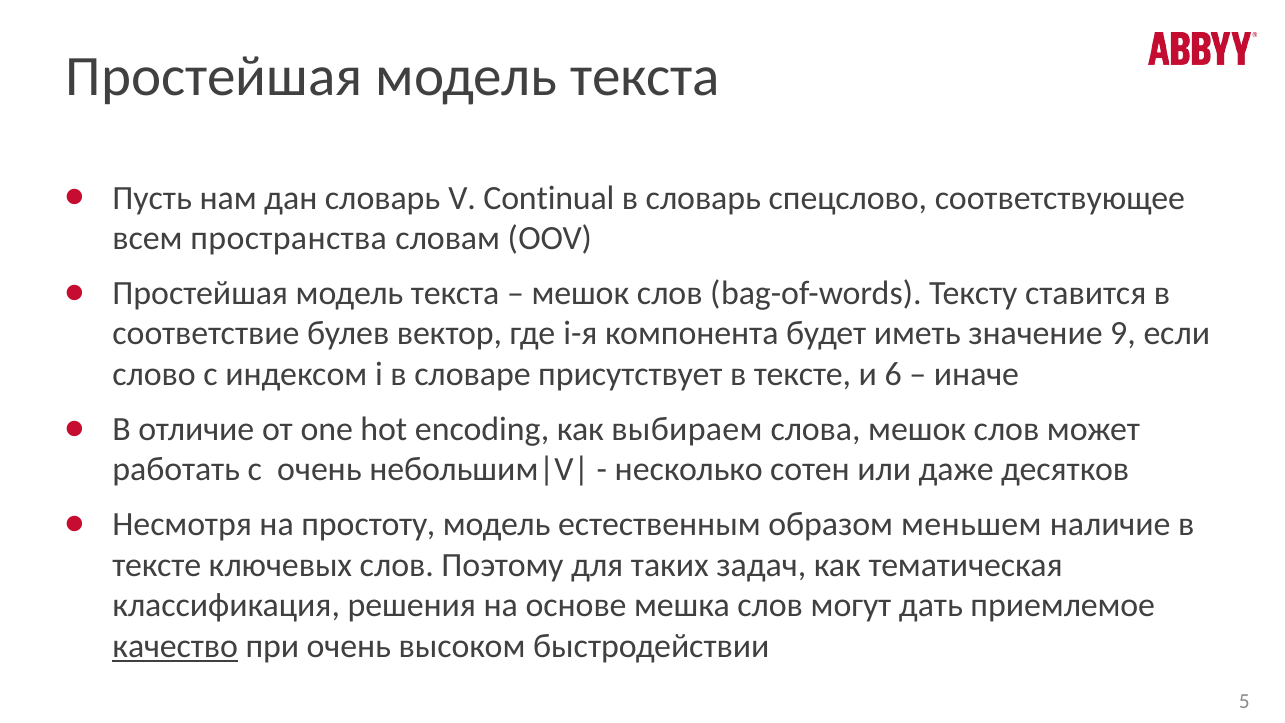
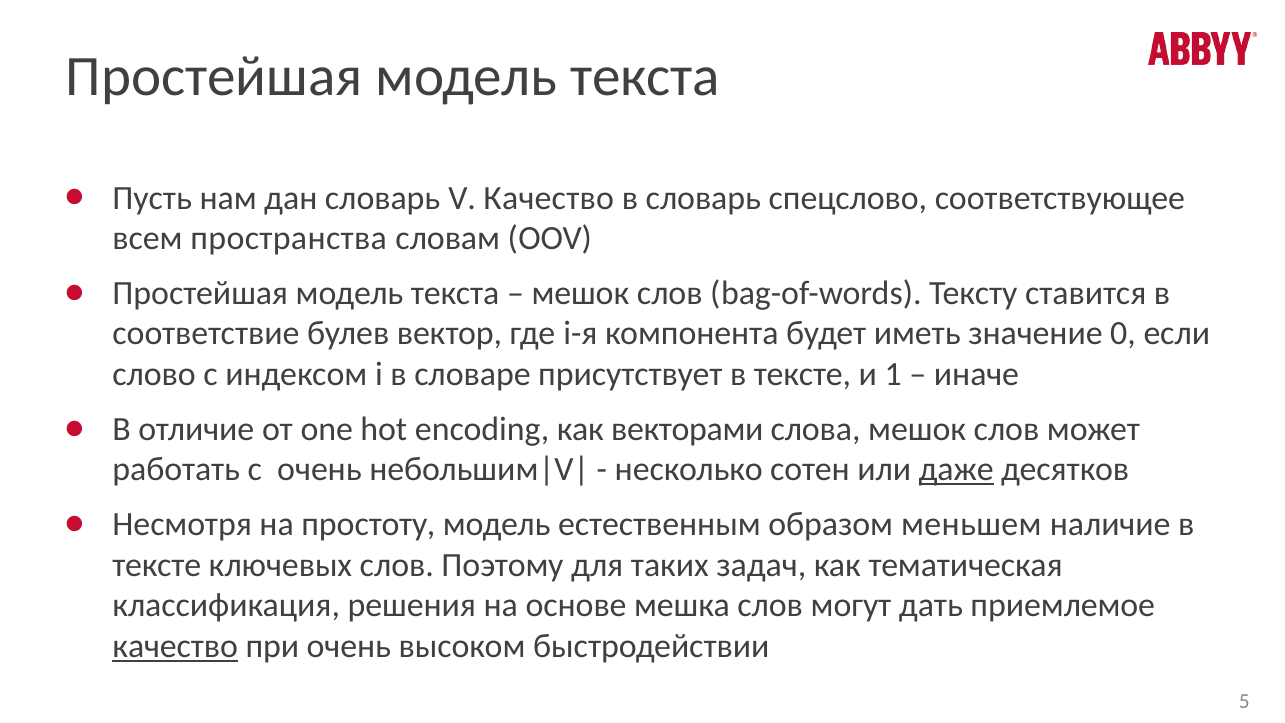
V Continual: Continual -> Качество (549, 198)
9: 9 -> 0 (1123, 334)
6: 6 -> 1 (893, 374)
выбираем: выбираем -> векторами (687, 429)
даже underline: none -> present (956, 470)
